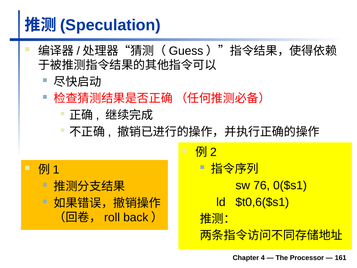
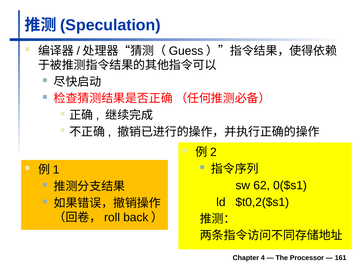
76: 76 -> 62 (262, 185)
$t0,6($s1: $t0,6($s1 -> $t0,2($s1 (262, 202)
